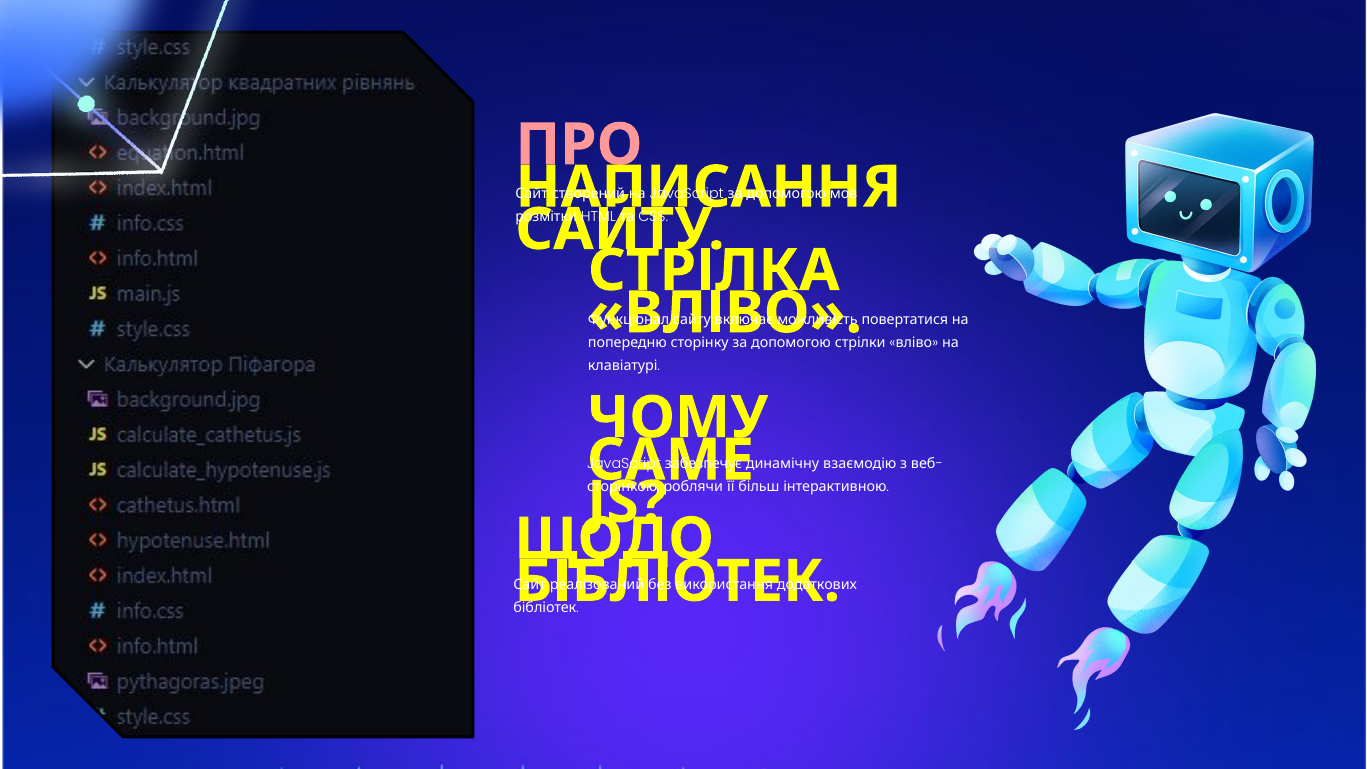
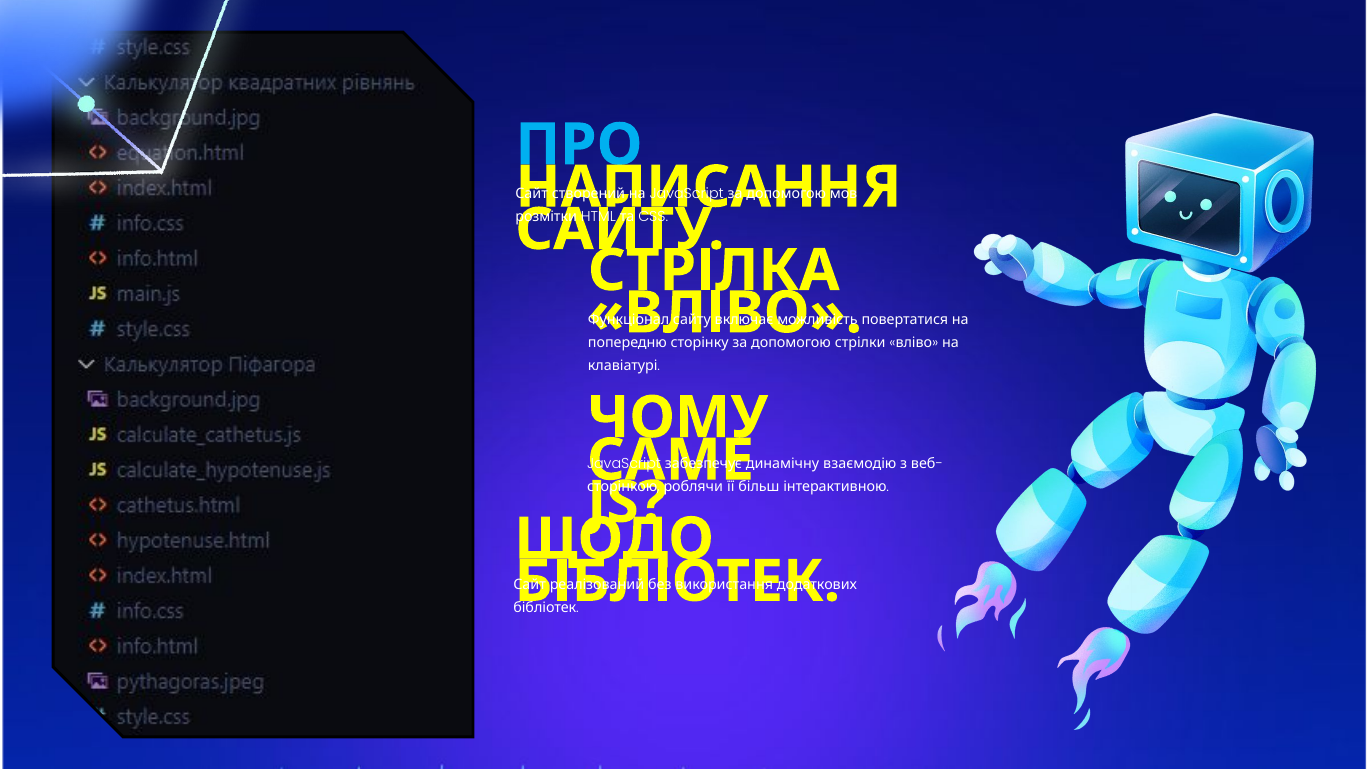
ПРО colour: pink -> light blue (579, 145)
